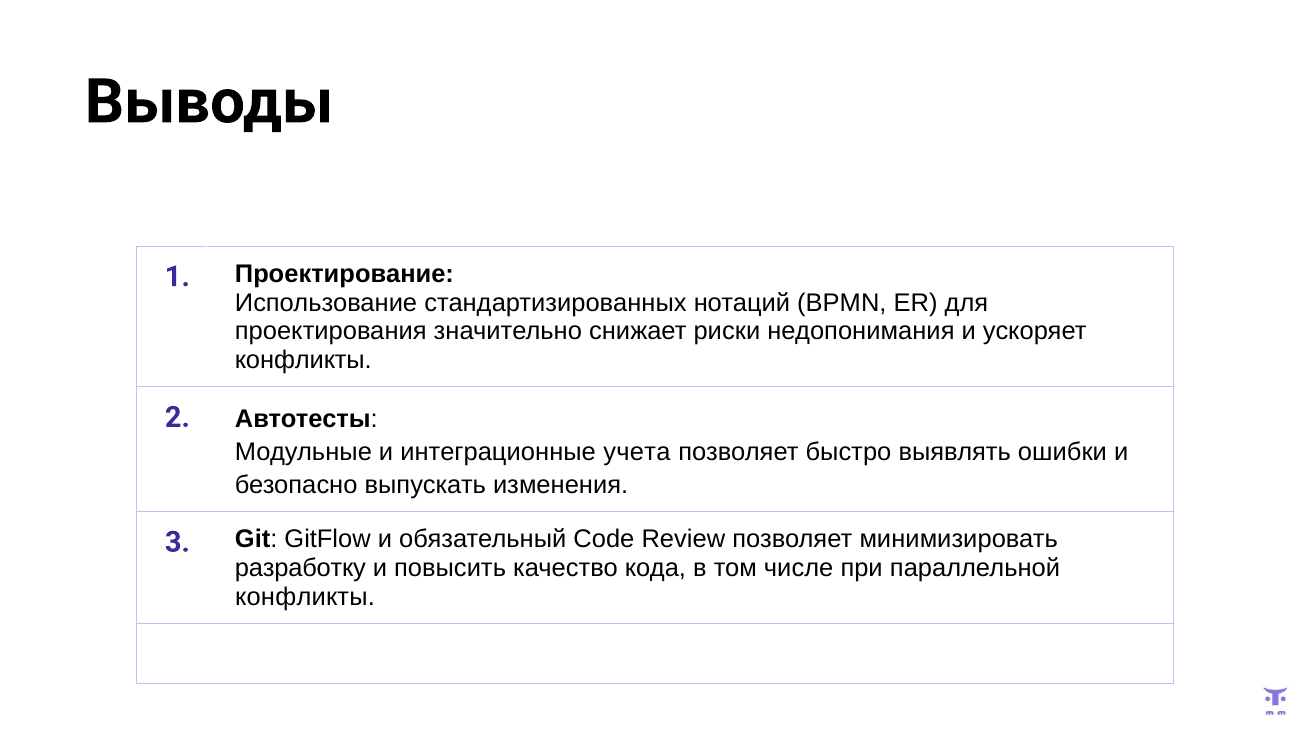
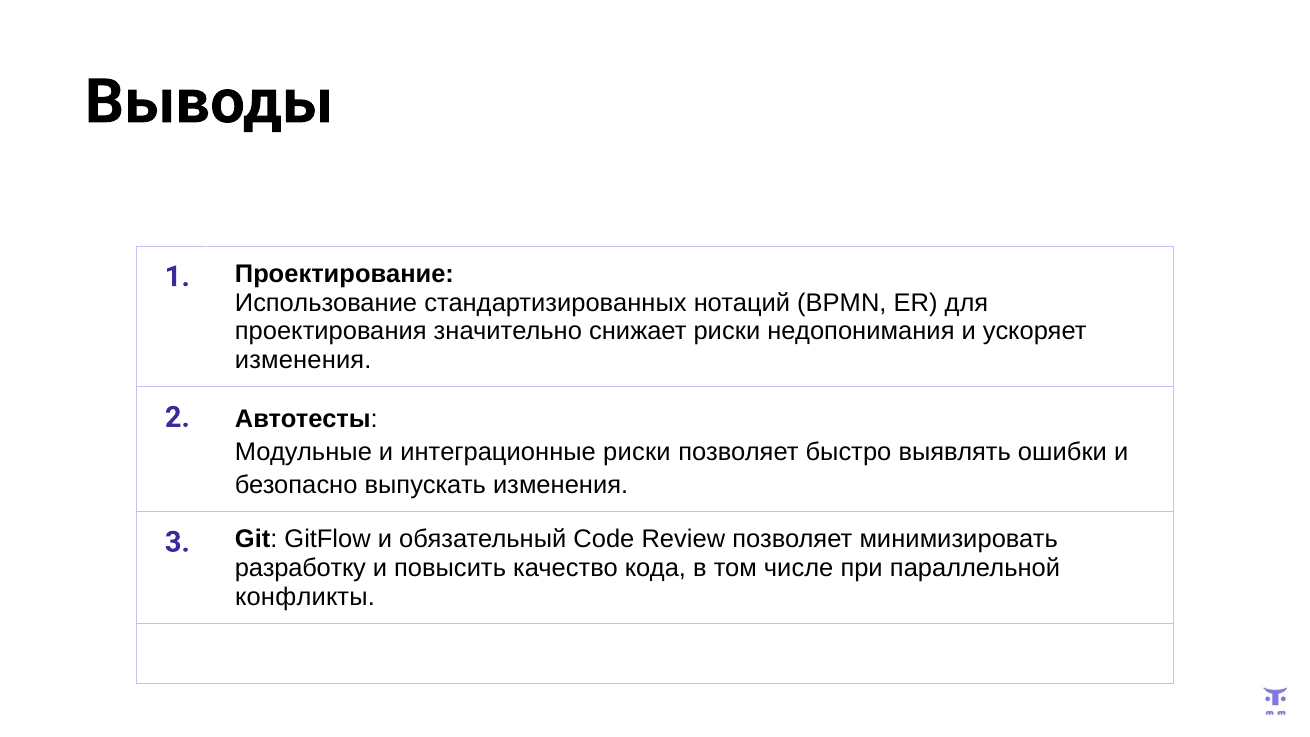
конфликты: конфликты -> изменения (303, 360)
интеграционные учета: учета -> риски (637, 452)
